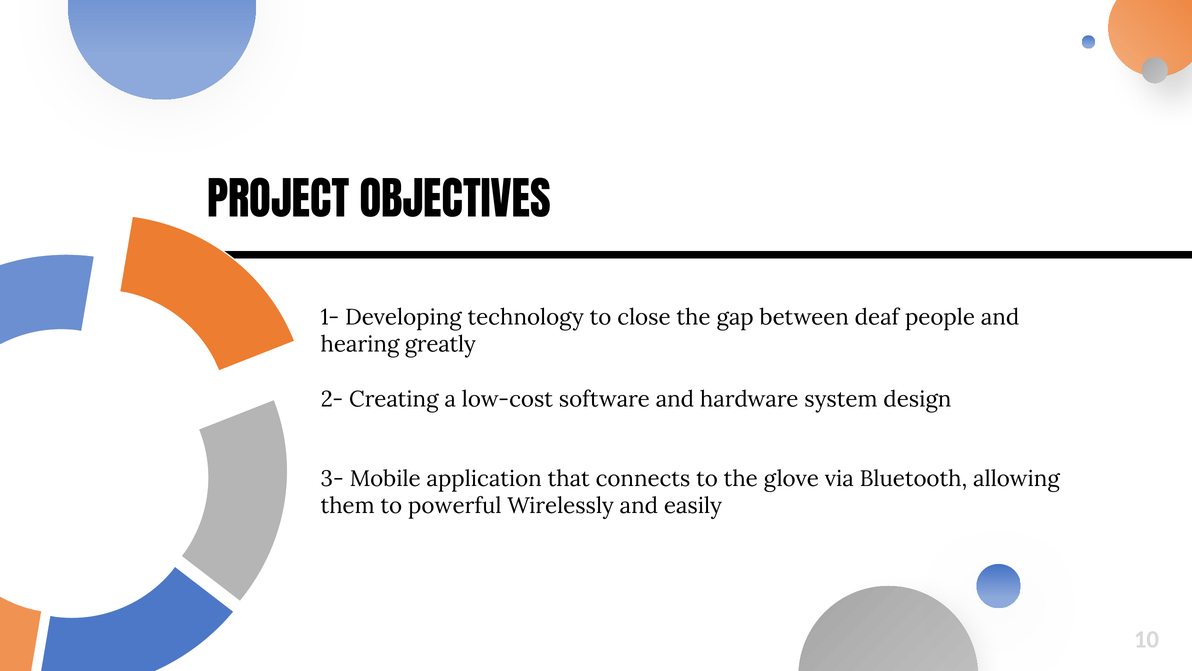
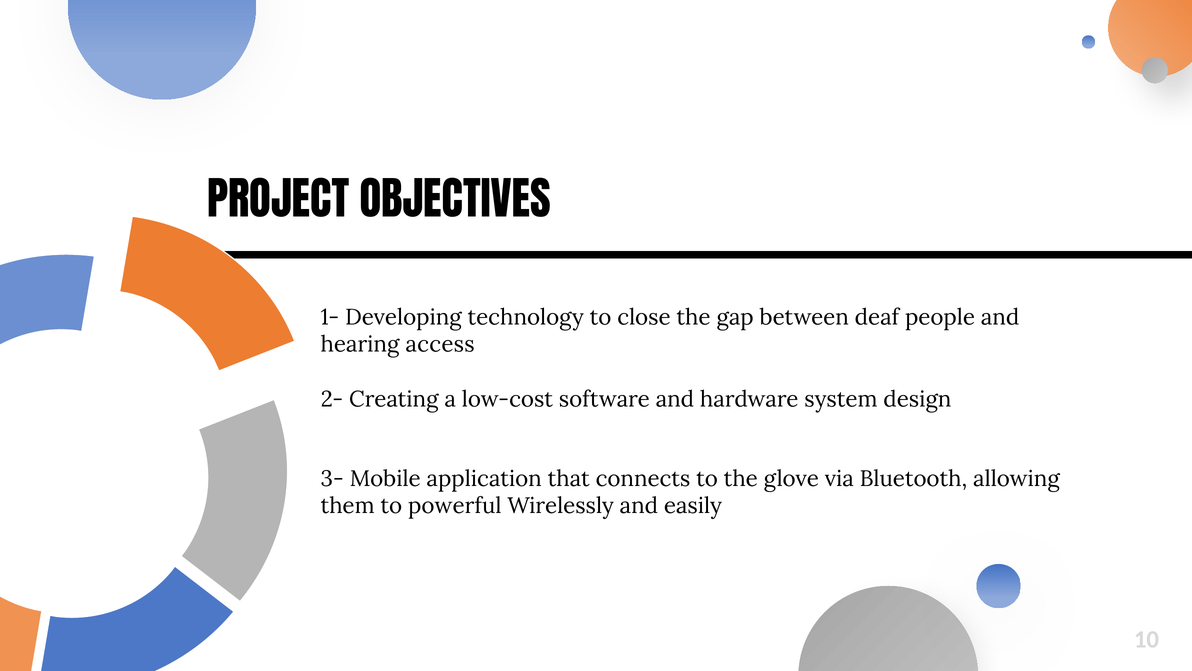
greatly: greatly -> access (440, 344)
